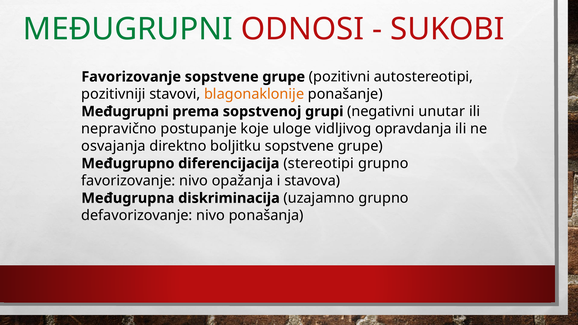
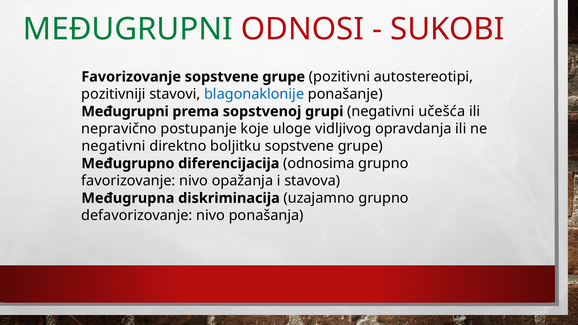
blagonaklonije colour: orange -> blue (254, 94)
unutar: unutar -> učešća (442, 112)
osvajanja: osvajanja -> negativni (113, 146)
stereotipi: stereotipi -> odnosima (319, 164)
